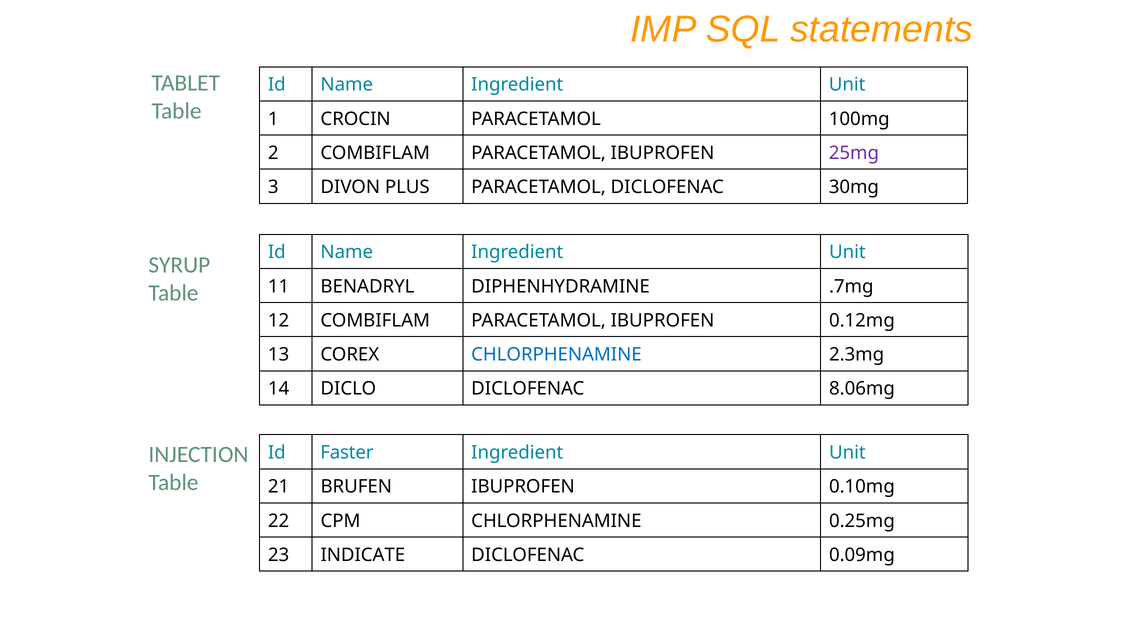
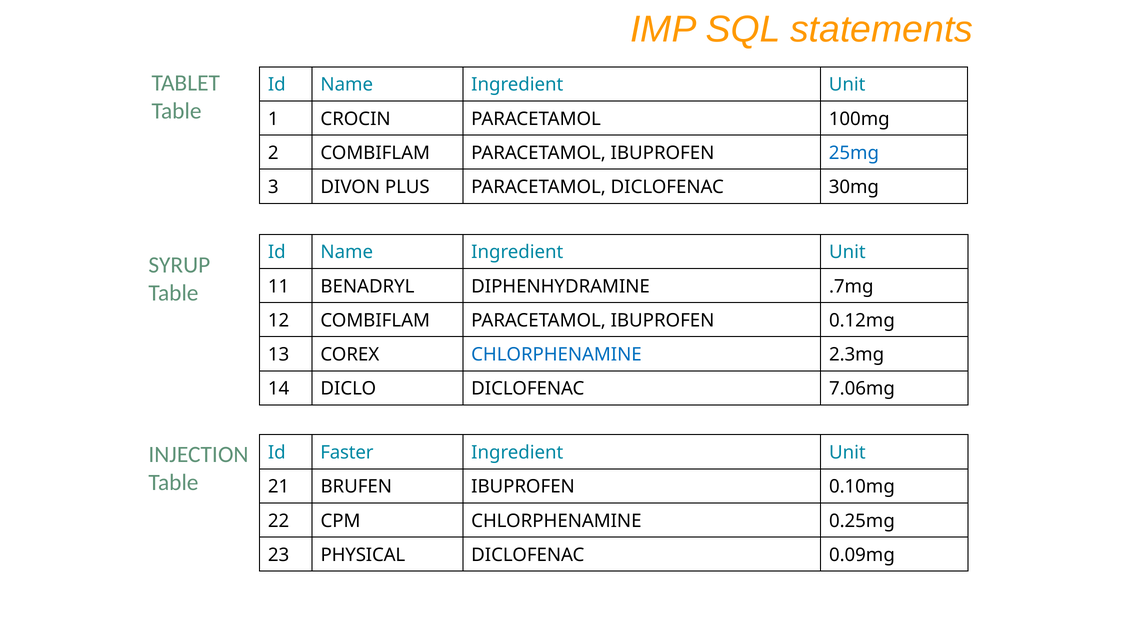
25mg colour: purple -> blue (854, 153)
8.06mg: 8.06mg -> 7.06mg (862, 389)
INDICATE: INDICATE -> PHYSICAL (363, 555)
